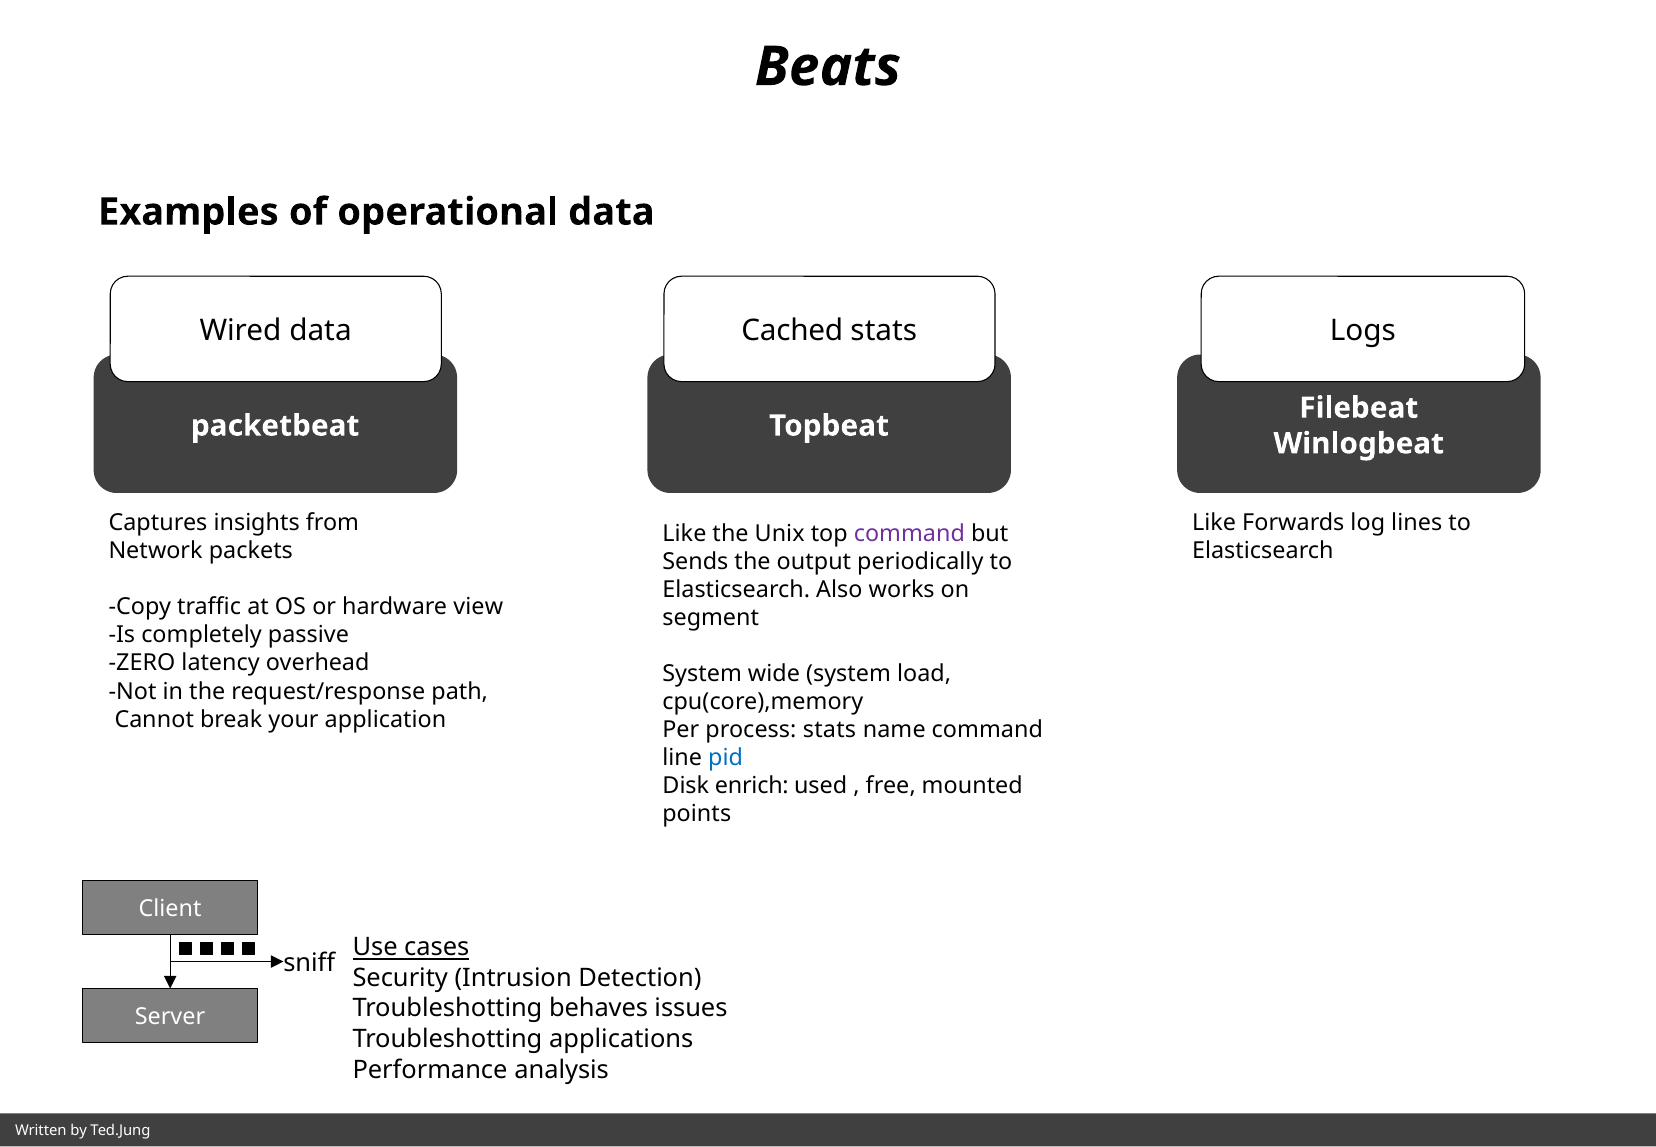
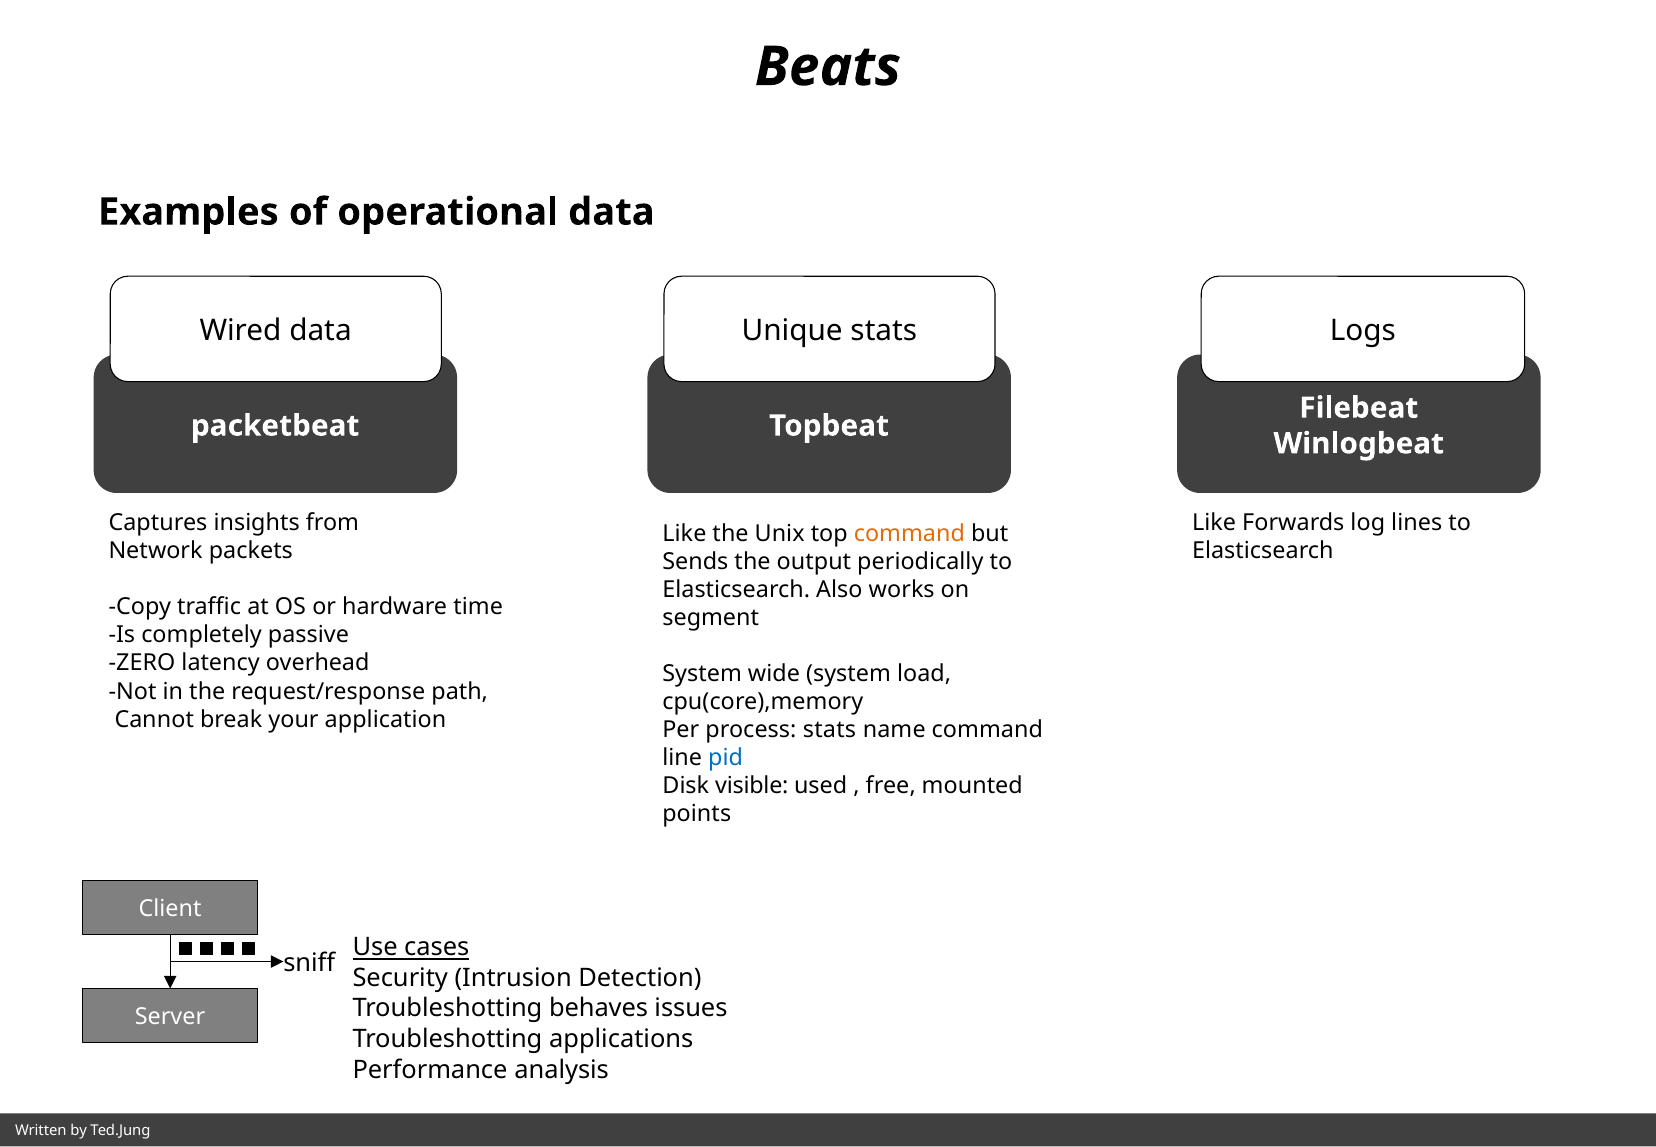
Cached: Cached -> Unique (792, 331)
command colour: purple -> orange (909, 533)
view: view -> time (478, 607)
enrich: enrich -> visible (752, 786)
